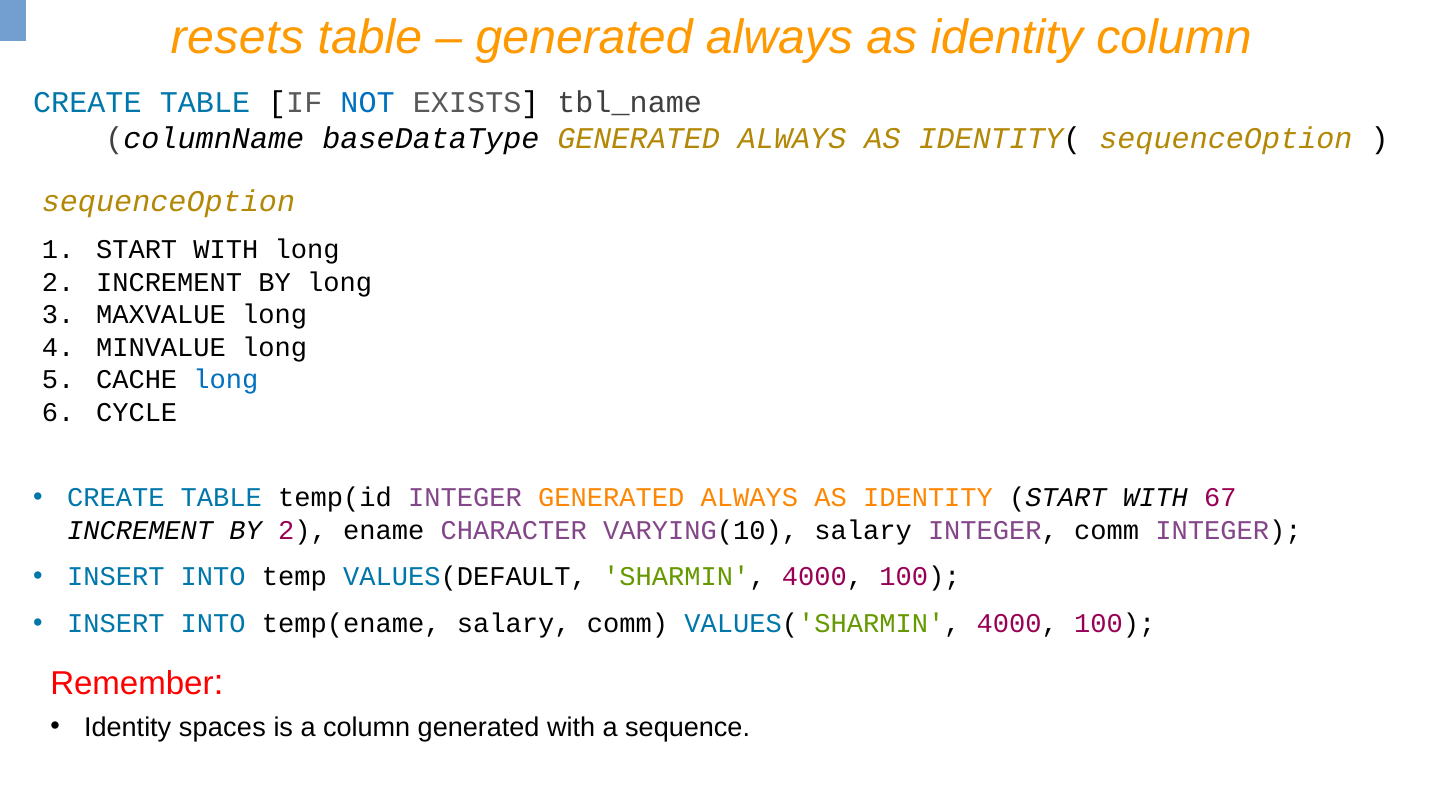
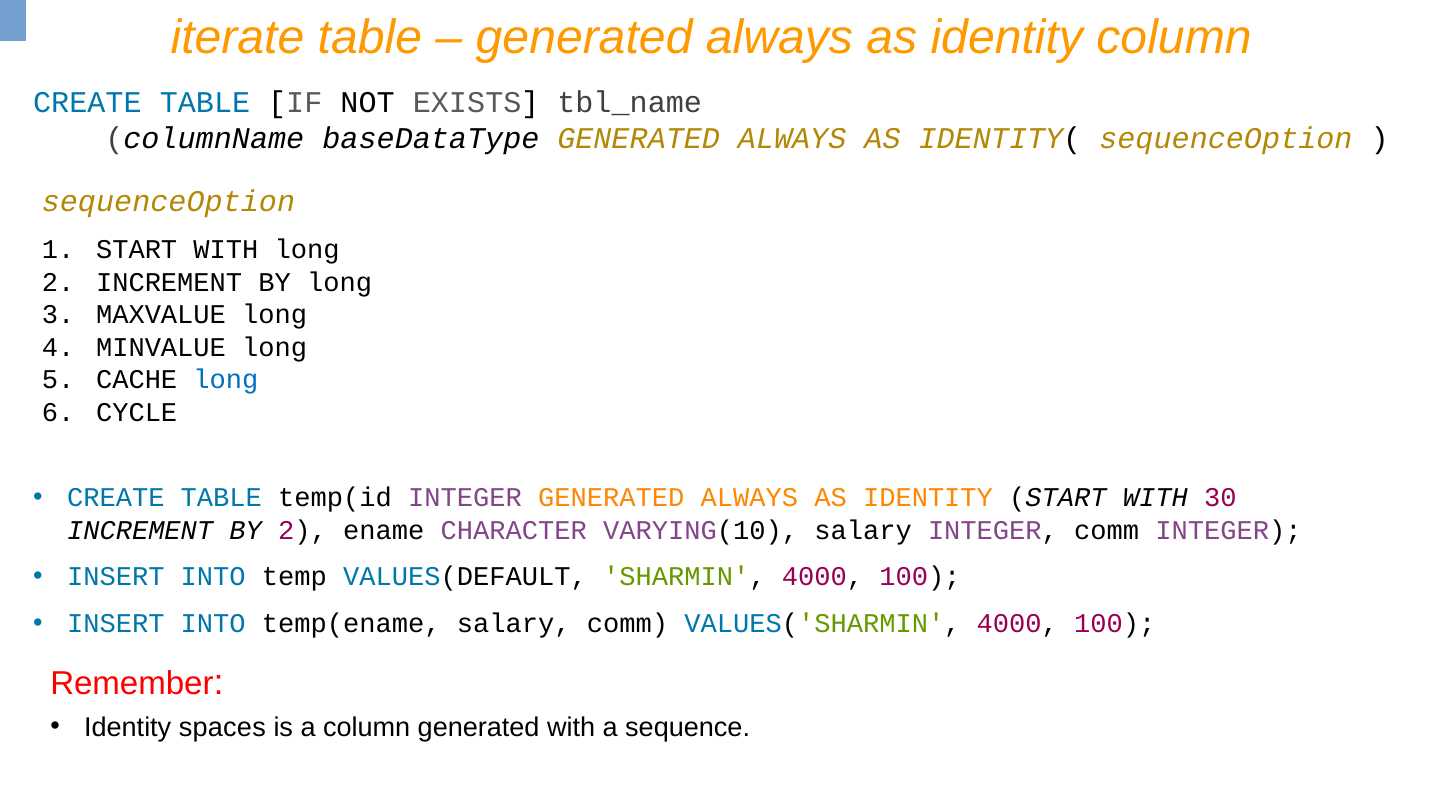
resets: resets -> iterate (237, 38)
NOT colour: blue -> black (368, 103)
67: 67 -> 30 (1220, 498)
